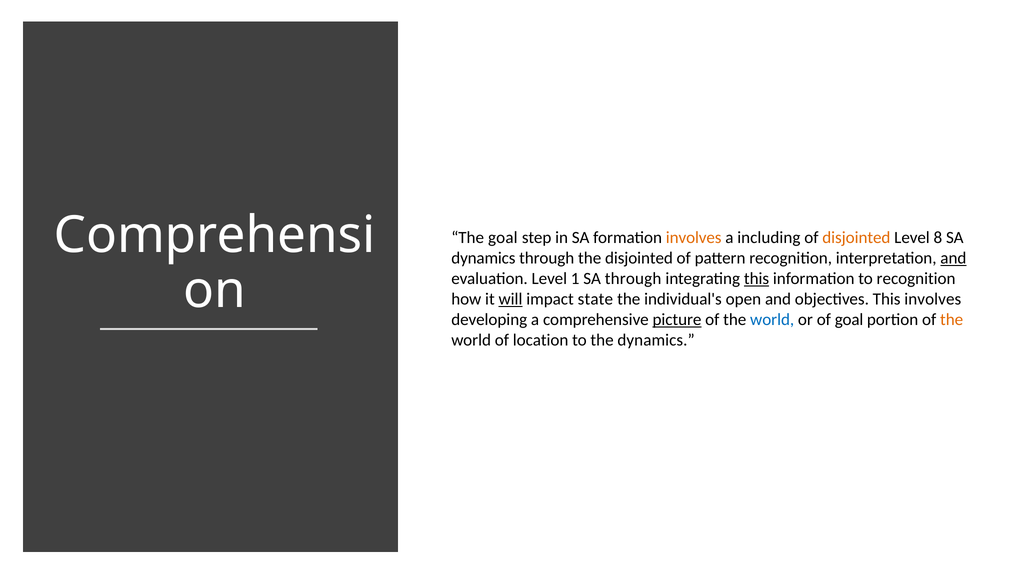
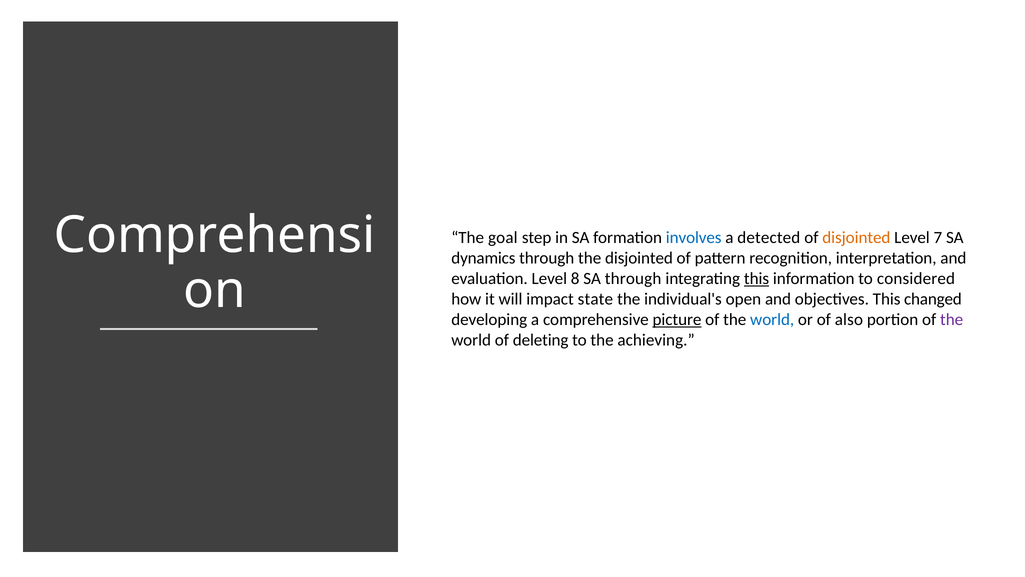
involves colour: orange -> blue (694, 237)
including: including -> detected (769, 237)
8: 8 -> 7 (938, 237)
and underline: present -> none (953, 258)
1: 1 -> 8 (575, 278)
to recognition: recognition -> considered (916, 278)
will underline: present -> none (510, 299)
This involves: involves -> changed (933, 299)
of goal: goal -> also (849, 319)
the colour: orange -> purple (952, 319)
location: location -> deleting (541, 340)
the dynamics: dynamics -> achieving (656, 340)
